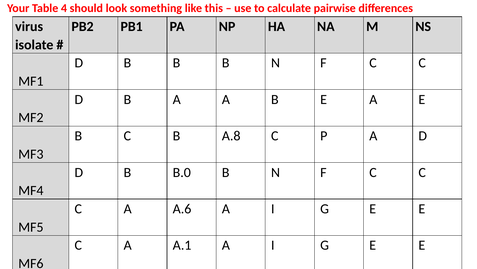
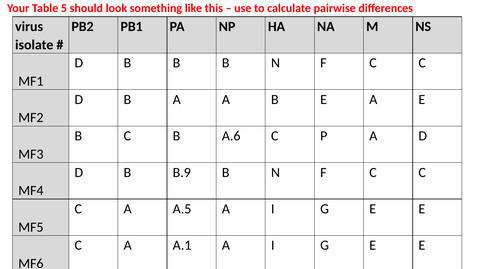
4: 4 -> 5 (64, 8)
A.8: A.8 -> A.6 (231, 136)
B.0: B.0 -> B.9 (182, 172)
A.6: A.6 -> A.5 (182, 208)
